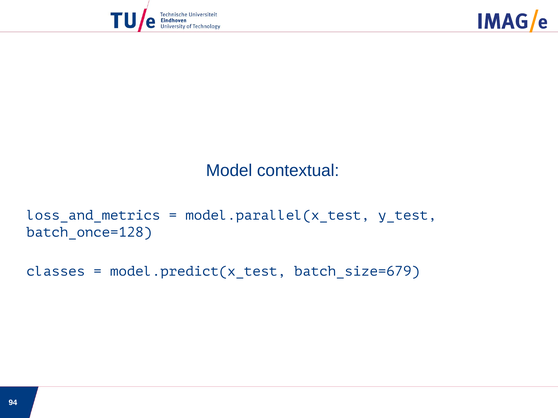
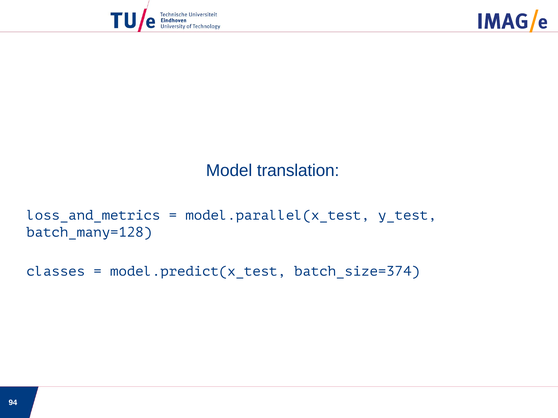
contextual: contextual -> translation (298, 171)
batch_once=128: batch_once=128 -> batch_many=128 (89, 232)
batch_size=679: batch_size=679 -> batch_size=374 (357, 271)
